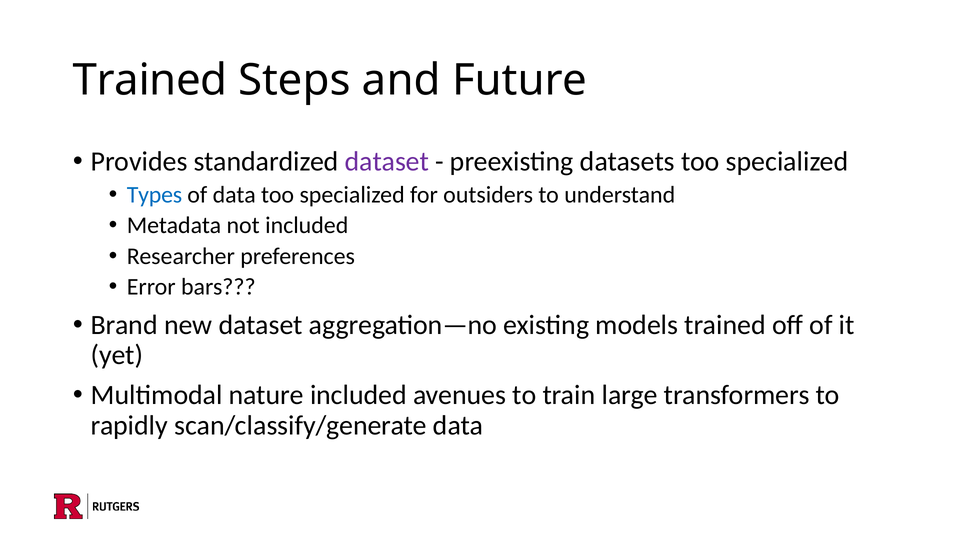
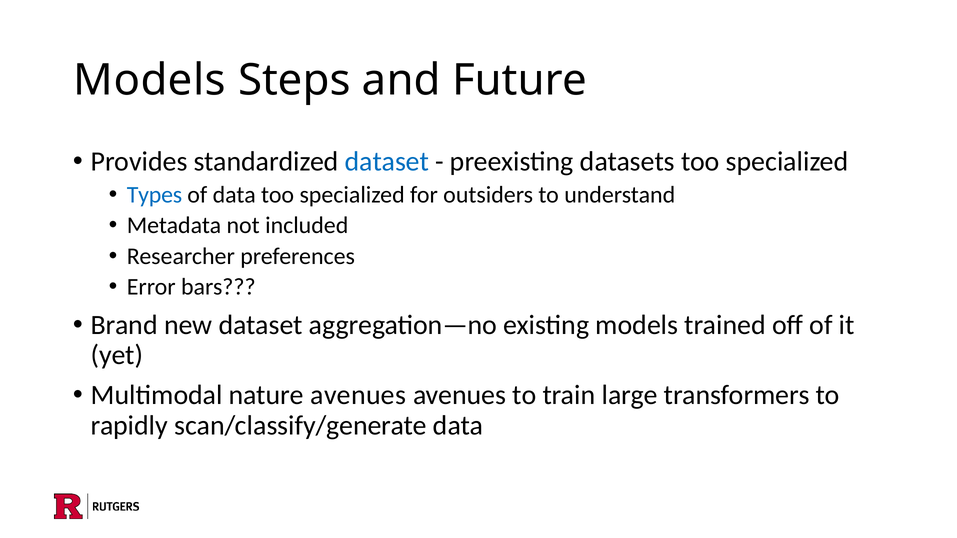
Trained: Trained -> Models (150, 80)
dataset colour: purple -> blue (387, 162)
nature included: included -> avenues (358, 395)
